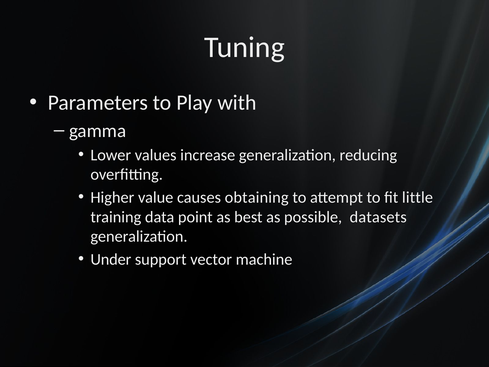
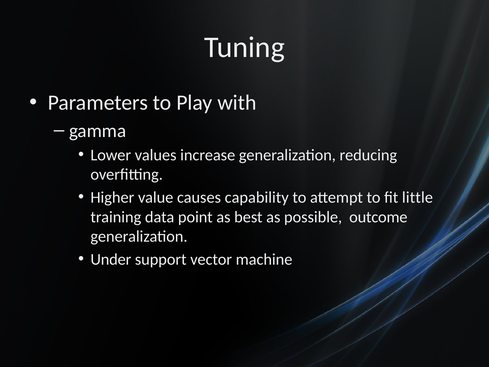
obtaining: obtaining -> capability (257, 197)
datasets: datasets -> outcome (378, 217)
